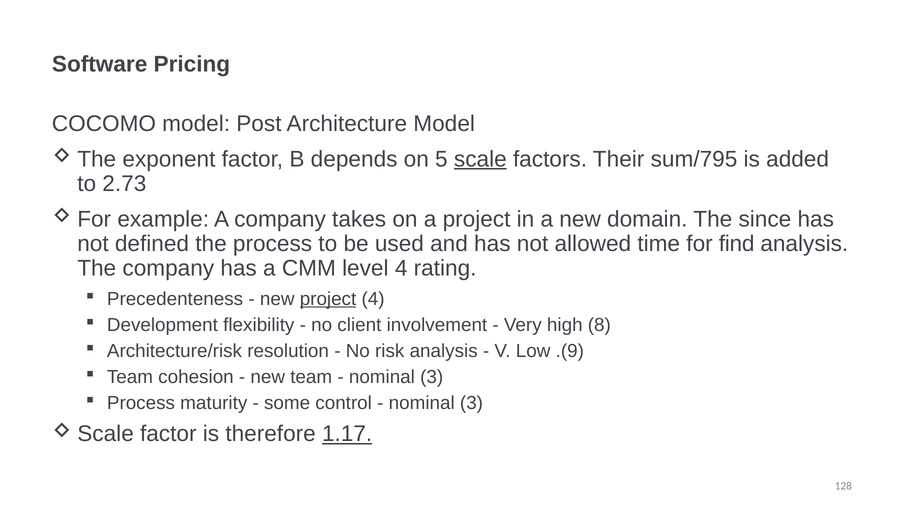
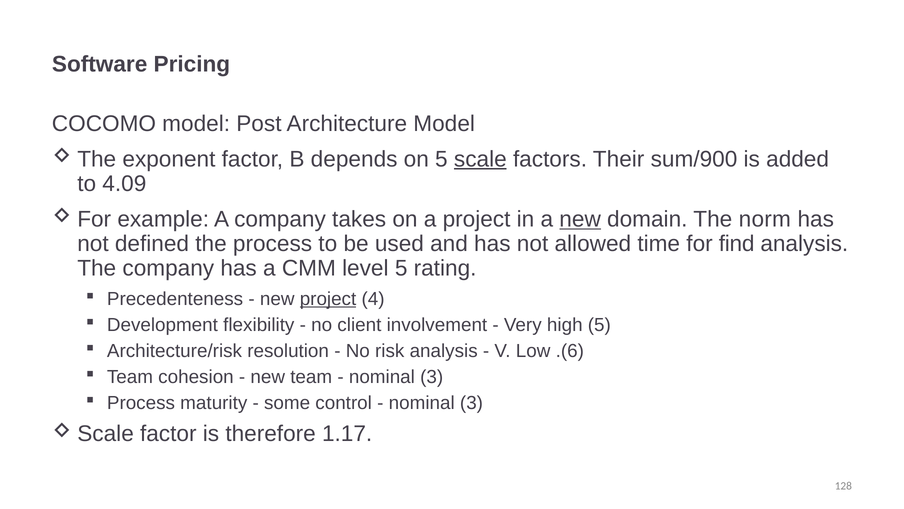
sum/795: sum/795 -> sum/900 (694, 159)
2.73: 2.73 -> 4.09 (124, 183)
new underline: none -> present (580, 219)
since: since -> norm (765, 219)
level 4: 4 -> 5 (401, 268)
high 8: 8 -> 5 (599, 325)
.(9: .(9 -> .(6 (570, 351)
1.17 underline: present -> none (347, 434)
